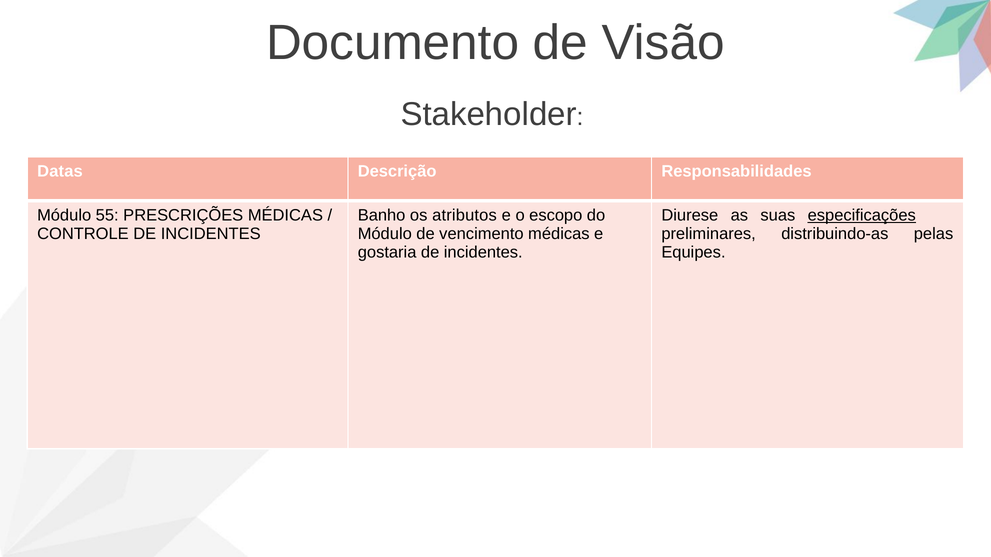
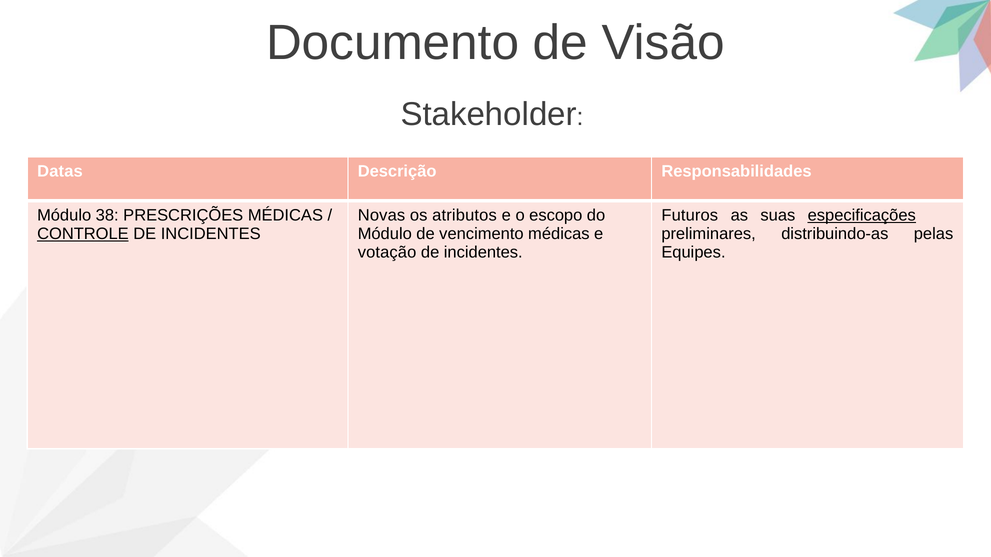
55: 55 -> 38 (107, 215)
Banho: Banho -> Novas (382, 215)
Diurese: Diurese -> Futuros (690, 215)
CONTROLE underline: none -> present (83, 234)
gostaria: gostaria -> votação (387, 252)
